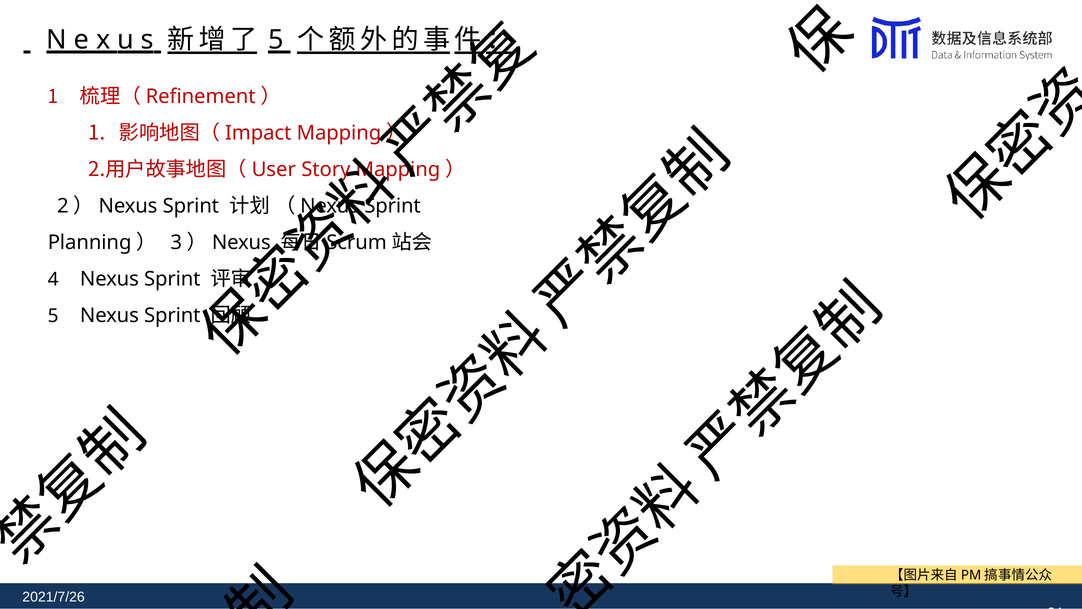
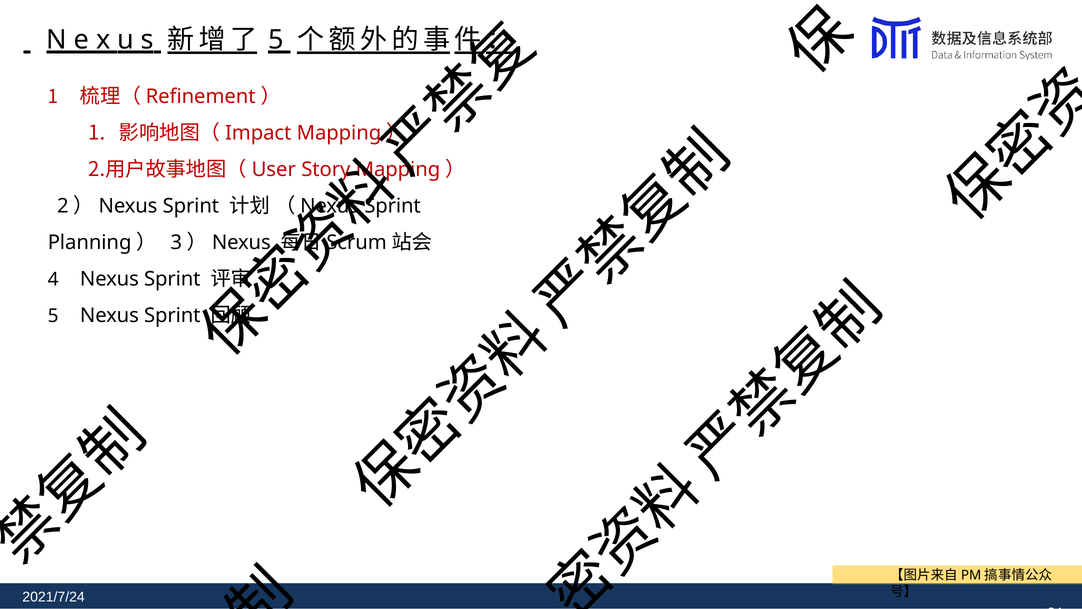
2021/7/26: 2021/7/26 -> 2021/7/24 (54, 596)
